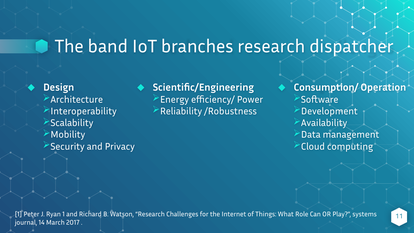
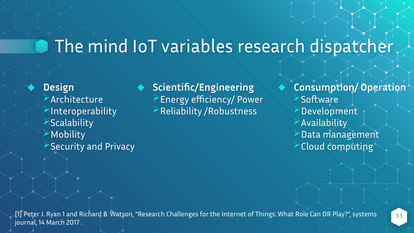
band: band -> mind (108, 47)
branches: branches -> variables (197, 47)
